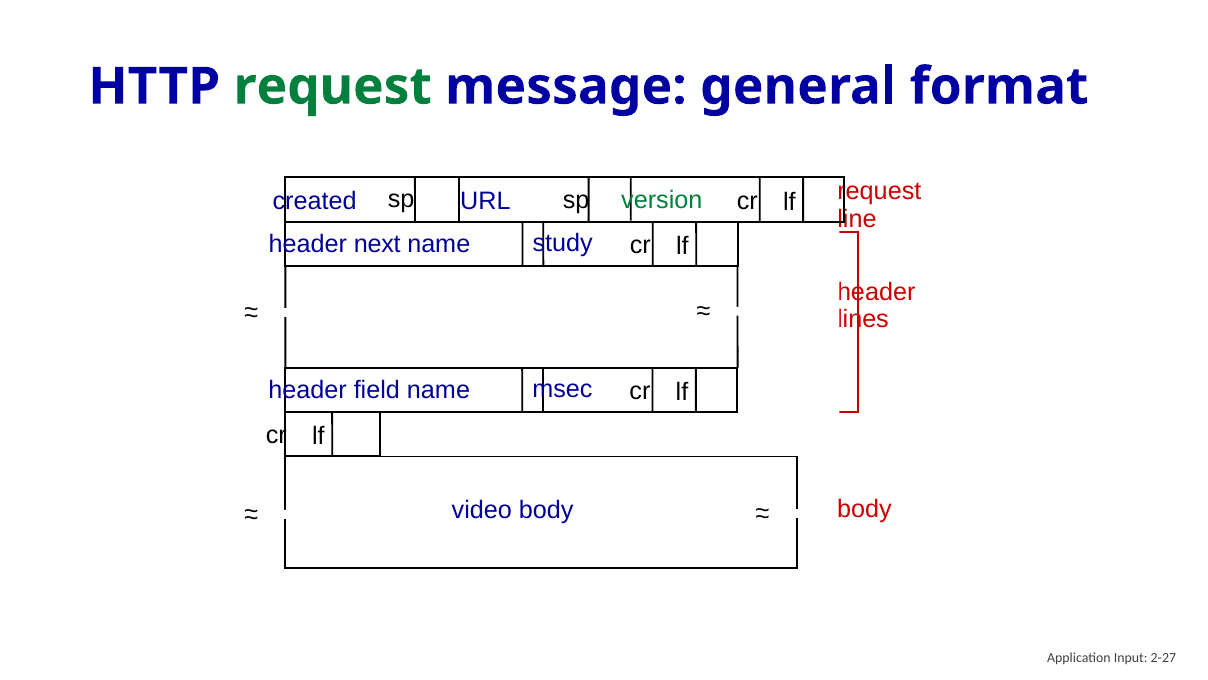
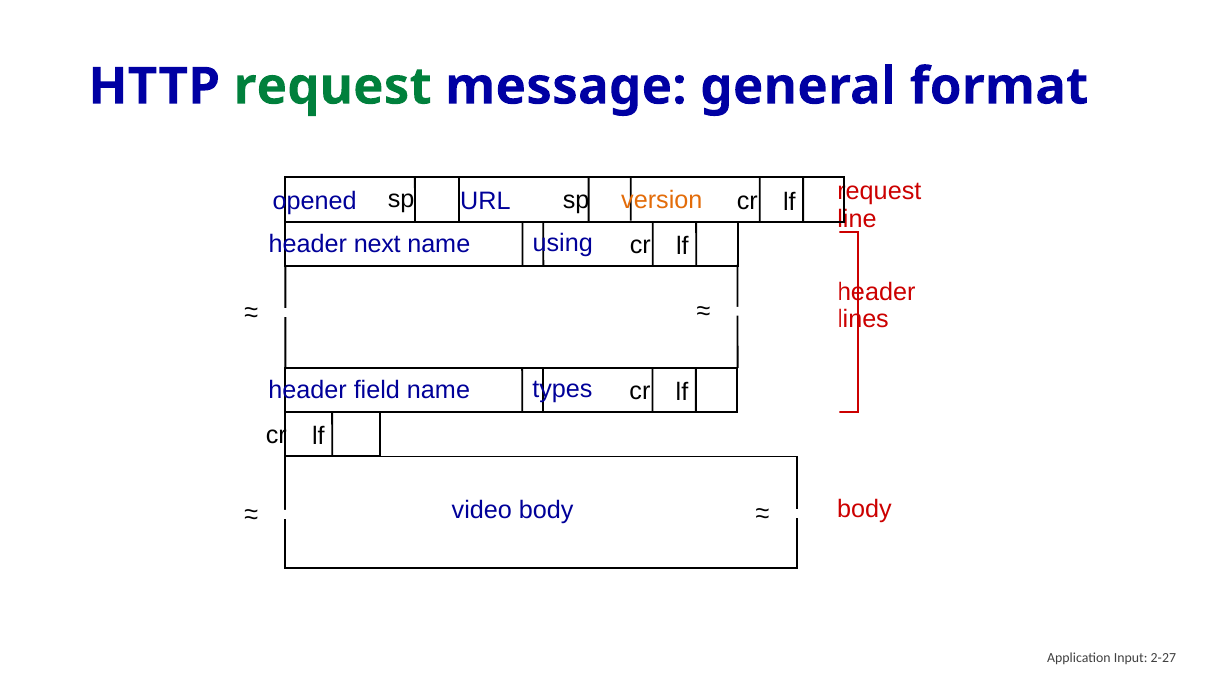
version colour: green -> orange (662, 200)
created: created -> opened (315, 201)
study: study -> using (563, 243)
msec: msec -> types (562, 389)
